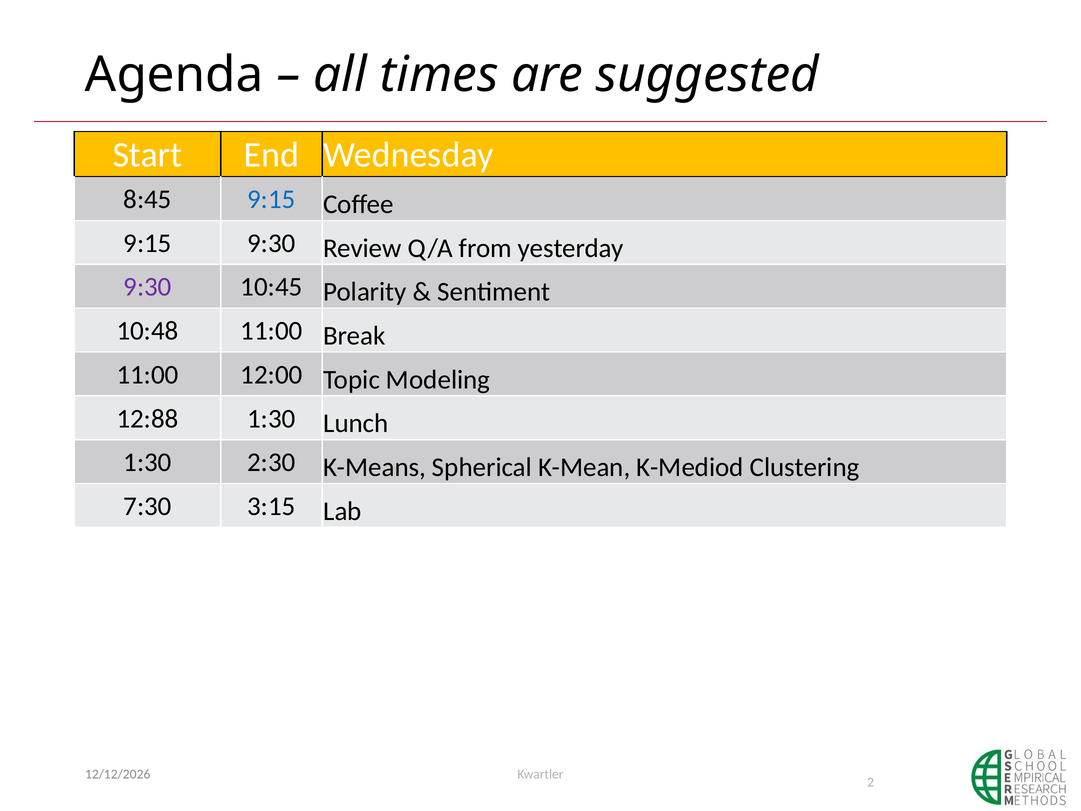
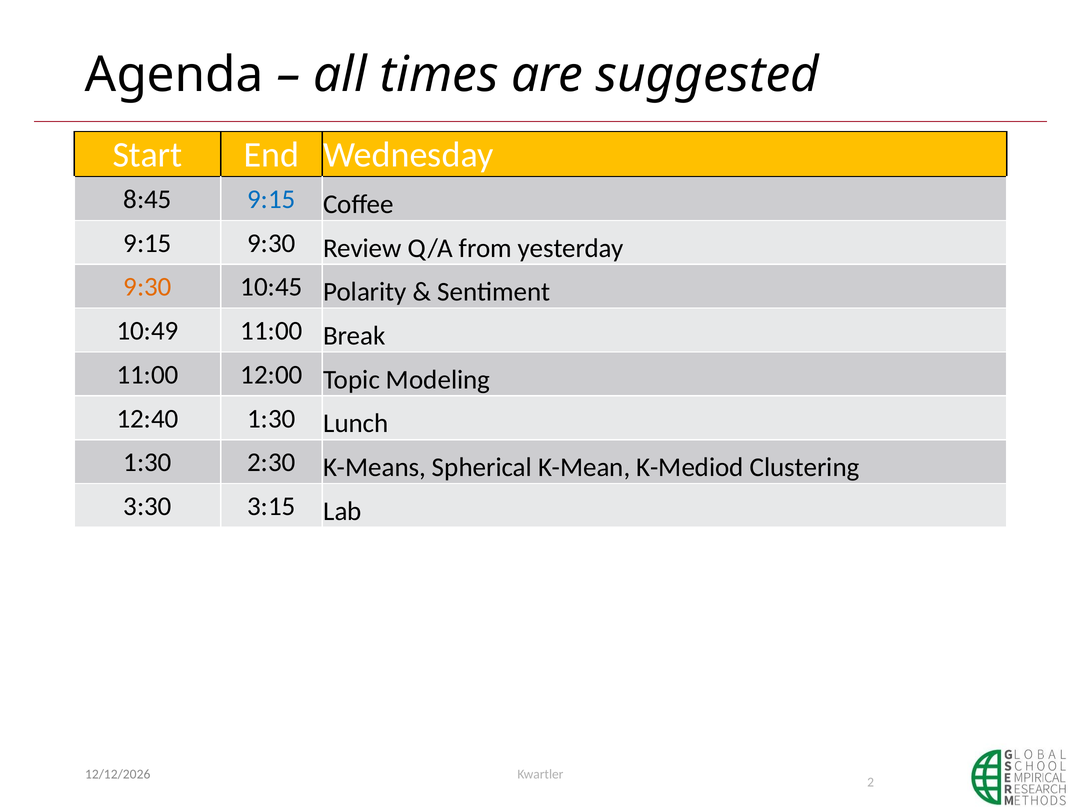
9:30 colour: purple -> orange (147, 287)
10:48: 10:48 -> 10:49 (147, 331)
12:88: 12:88 -> 12:40 (147, 418)
7:30: 7:30 -> 3:30 (147, 506)
